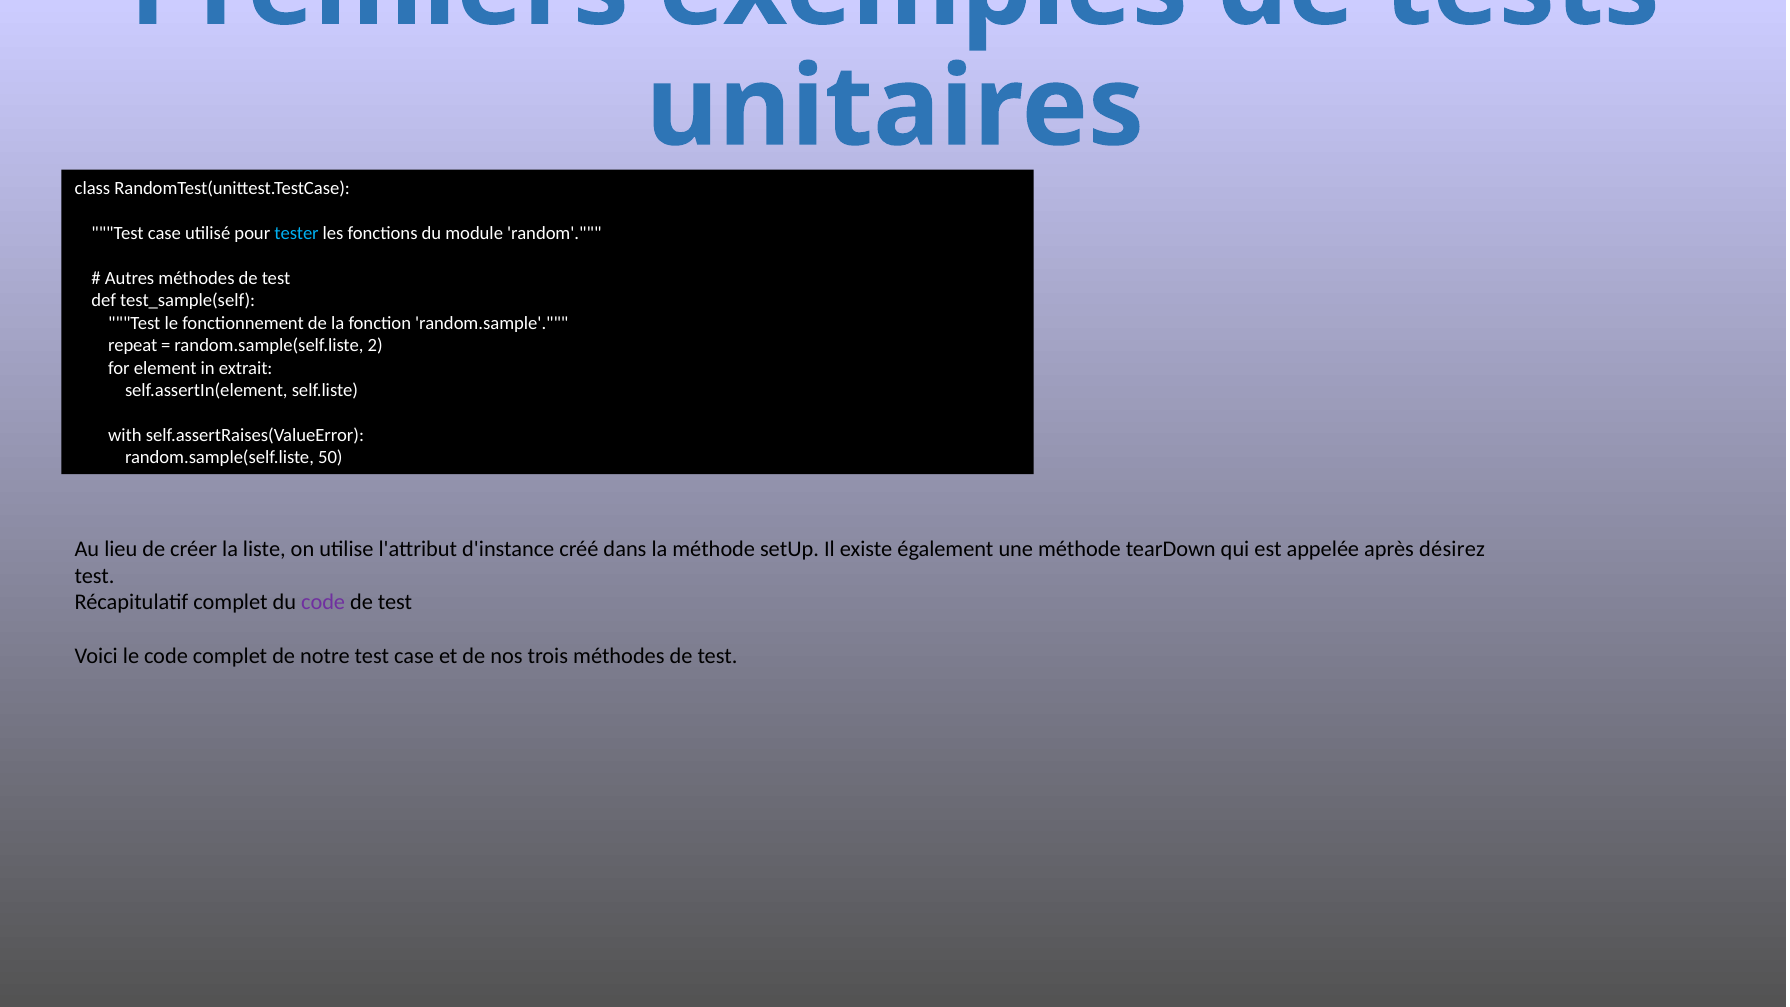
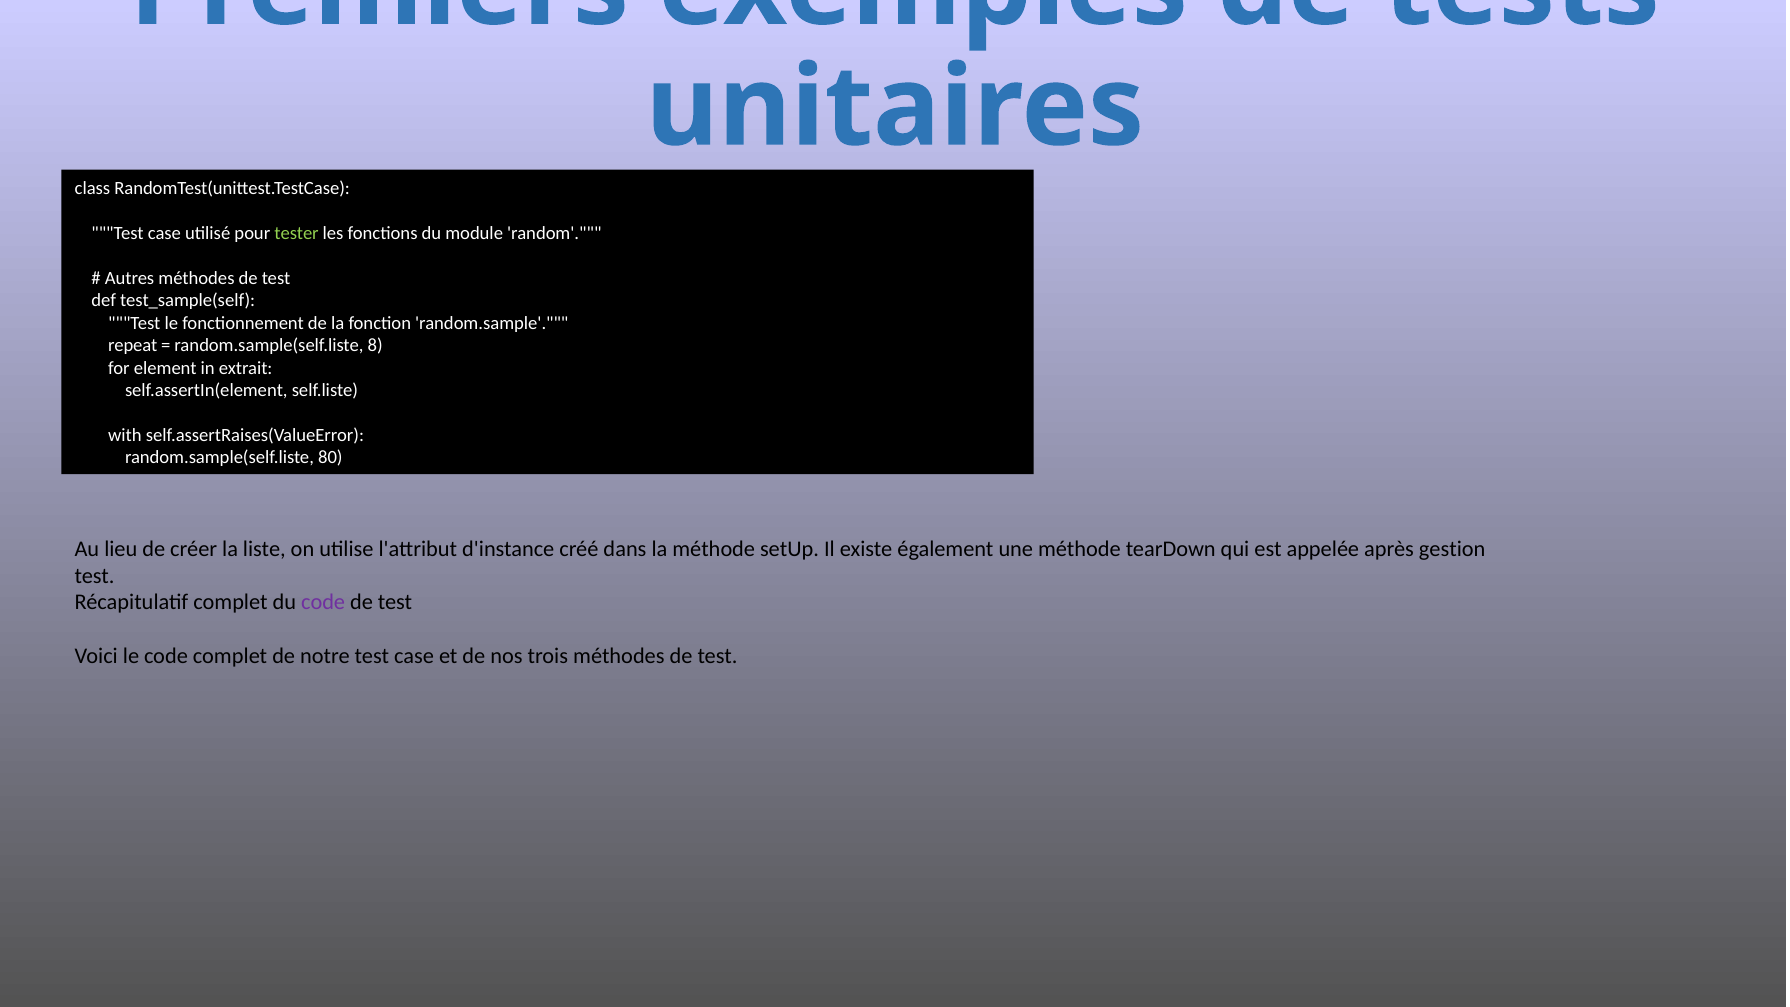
tester colour: light blue -> light green (297, 234)
2: 2 -> 8 (375, 346)
50: 50 -> 80 (330, 458)
désirez: désirez -> gestion (1452, 549)
